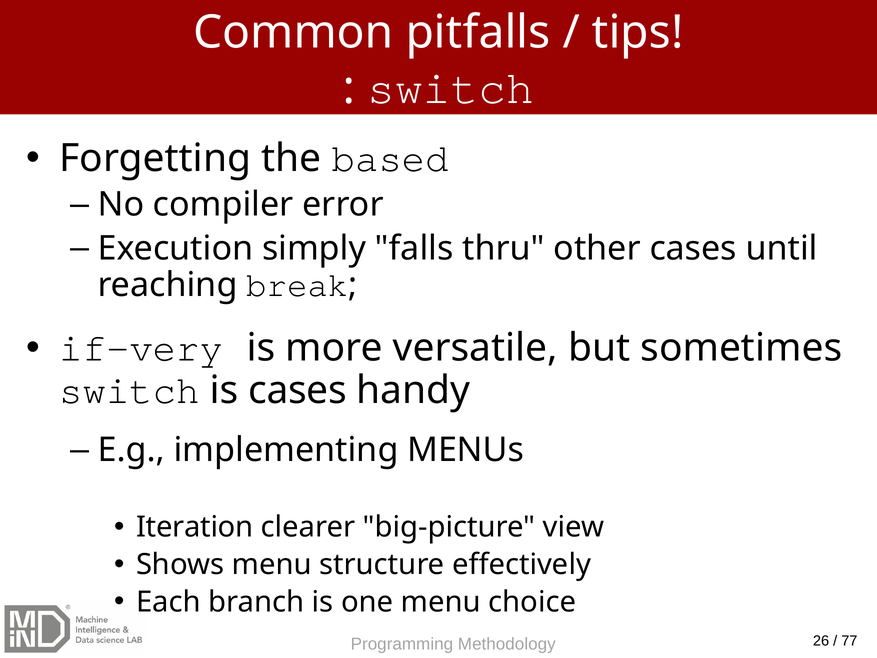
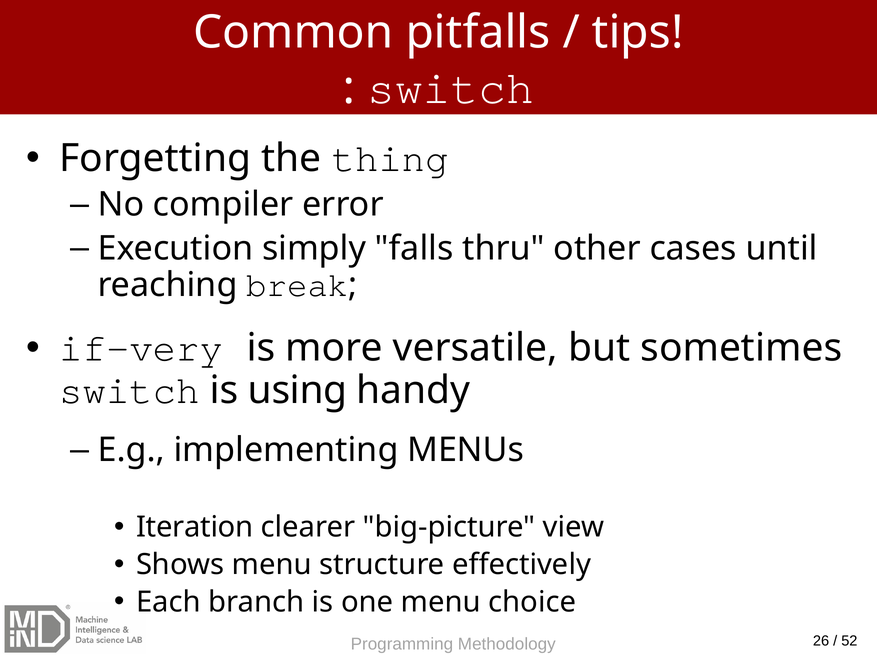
based: based -> thing (390, 158)
is cases: cases -> using (298, 390)
77: 77 -> 52 (849, 641)
